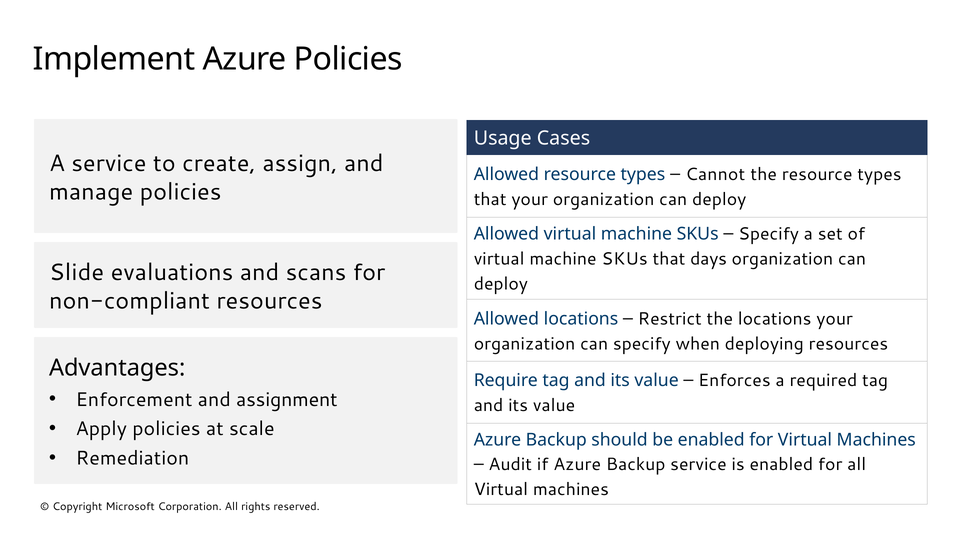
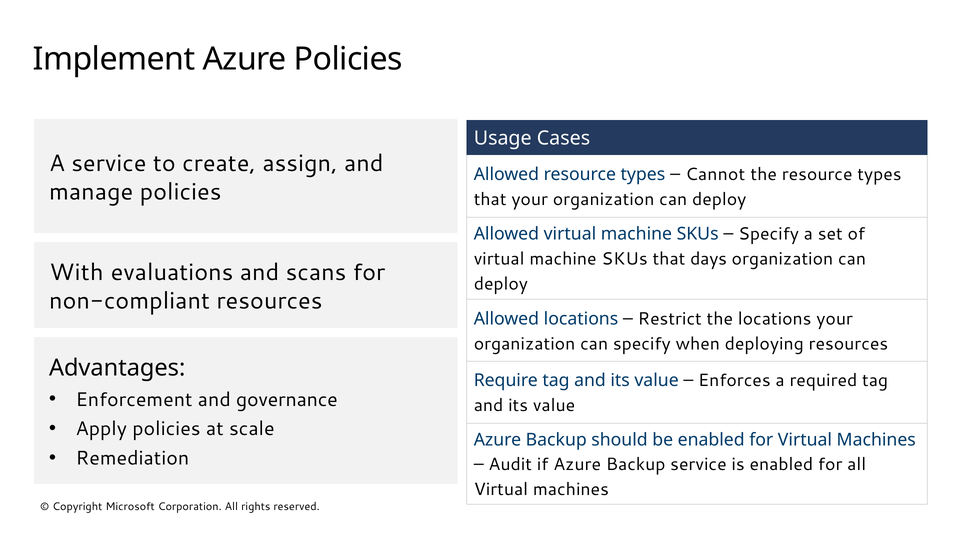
Slide: Slide -> With (77, 272)
assignment: assignment -> governance (287, 399)
